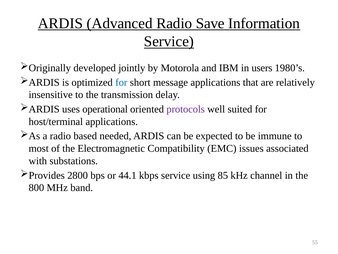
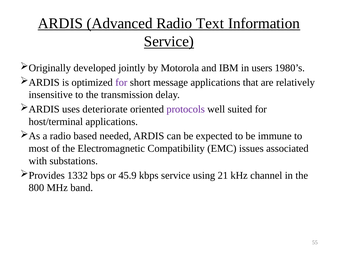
Save: Save -> Text (210, 23)
for colour: blue -> purple (121, 82)
operational: operational -> deteriorate (105, 109)
2800: 2800 -> 1332 (78, 175)
44.1: 44.1 -> 45.9 (127, 175)
85: 85 -> 21 (223, 175)
